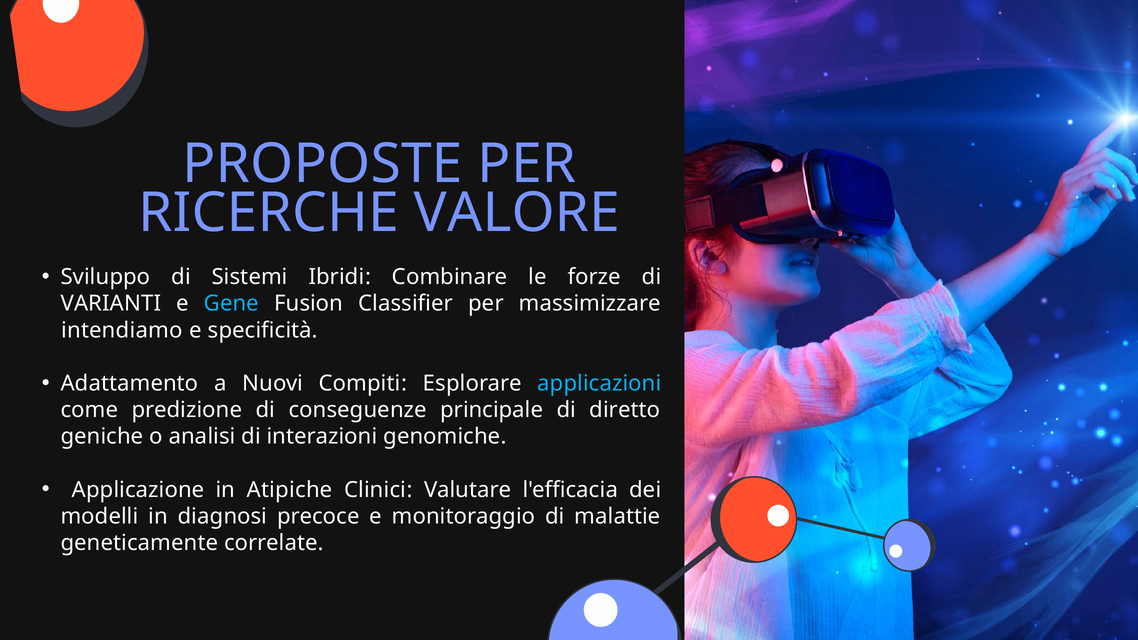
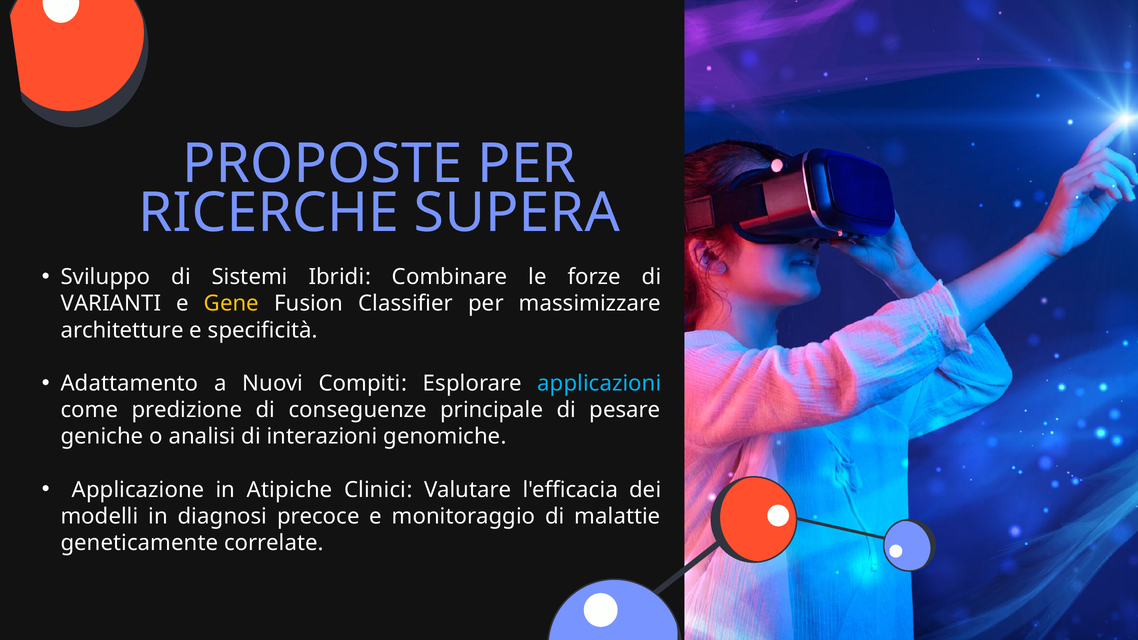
VALORE: VALORE -> SUPERA (517, 213)
Gene colour: light blue -> yellow (231, 304)
intendiamo: intendiamo -> architetture (122, 330)
diretto: diretto -> pesare (625, 410)
